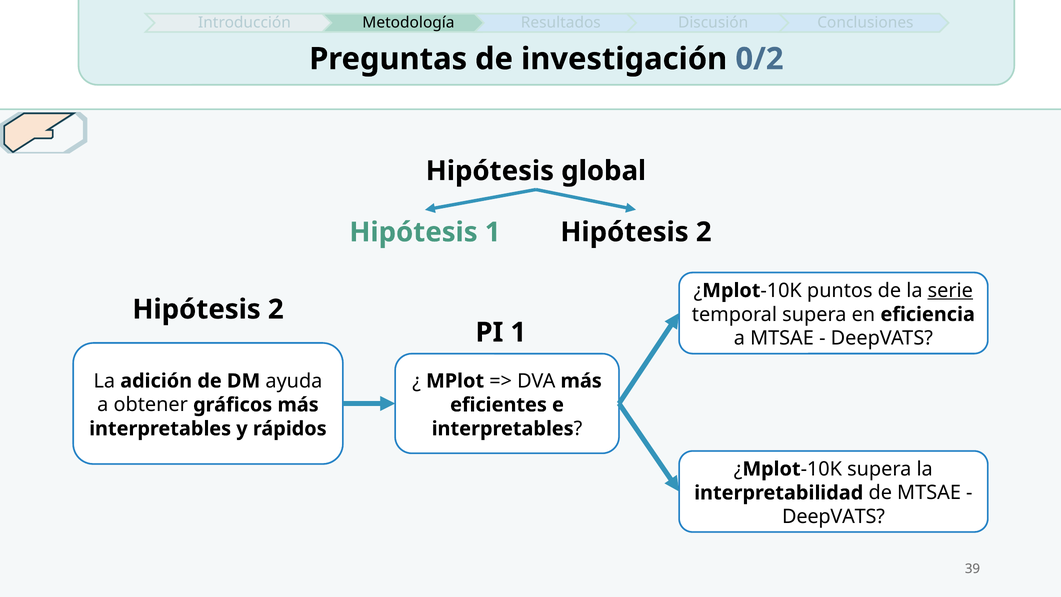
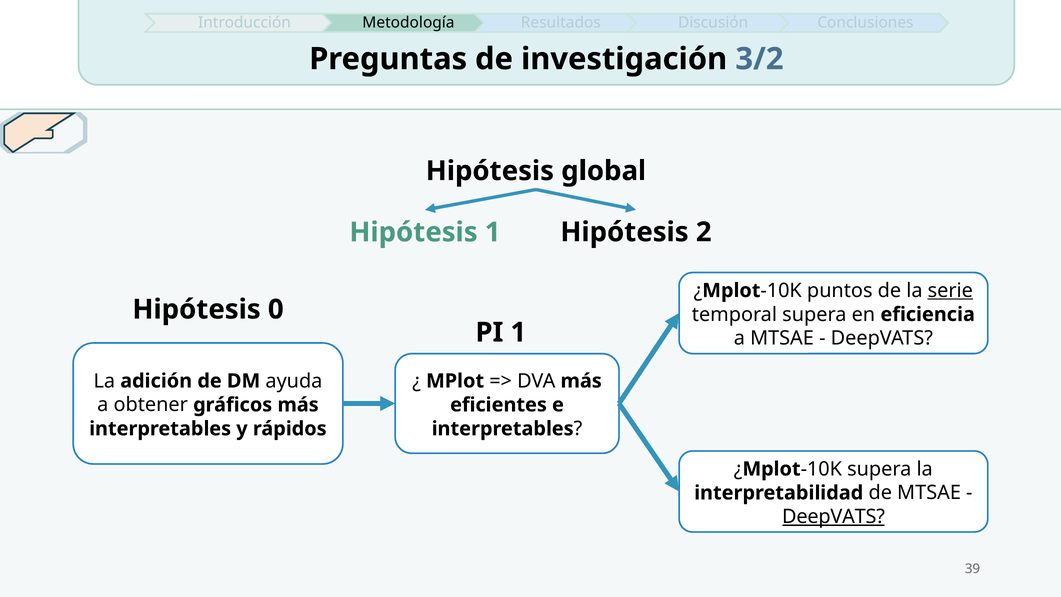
0/2: 0/2 -> 3/2 (760, 59)
2: 2 -> 0 (276, 309)
DeepVATS underline: none -> present (833, 517)
